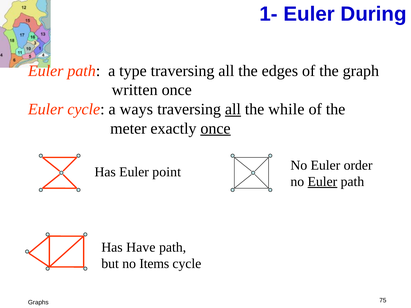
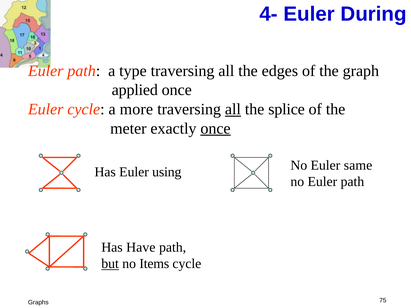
1-: 1- -> 4- (269, 14)
written: written -> applied (135, 90)
ways: ways -> more (136, 109)
while: while -> splice (287, 109)
order: order -> same (358, 165)
point: point -> using (167, 172)
Euler underline: present -> none (322, 182)
but underline: none -> present (110, 264)
